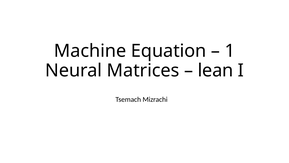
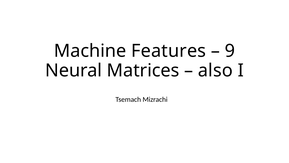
Equation: Equation -> Features (169, 51)
1: 1 -> 9 (230, 51)
lean: lean -> also (215, 70)
